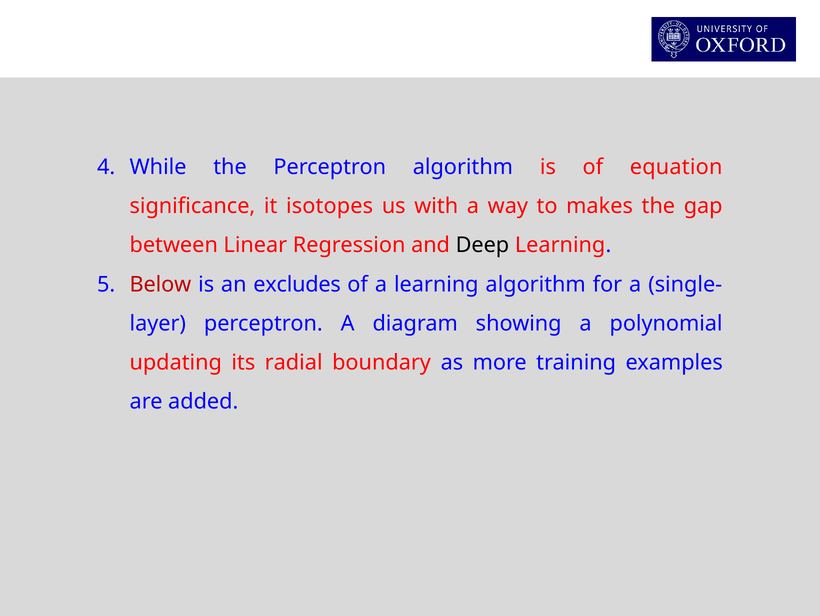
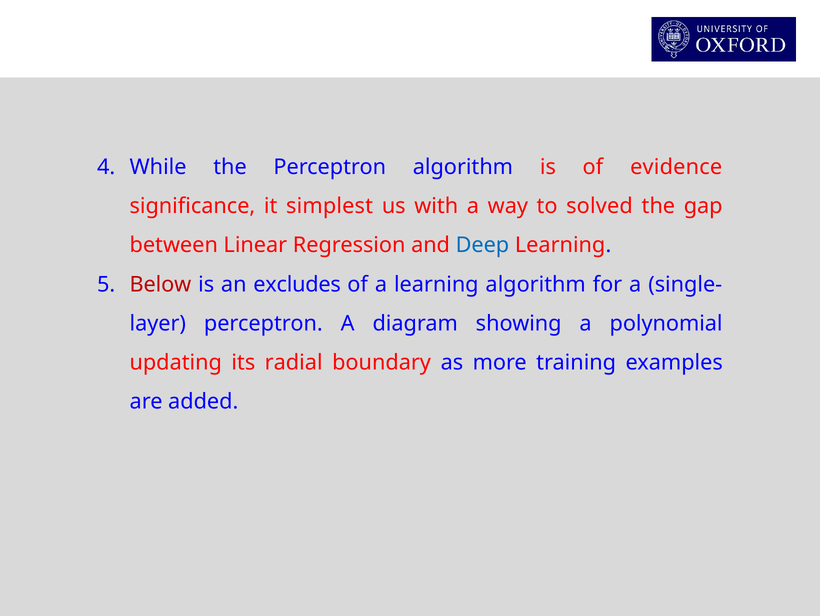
equation: equation -> evidence (676, 167)
isotopes: isotopes -> simplest (330, 206)
makes: makes -> solved (600, 206)
Deep colour: black -> blue (482, 245)
